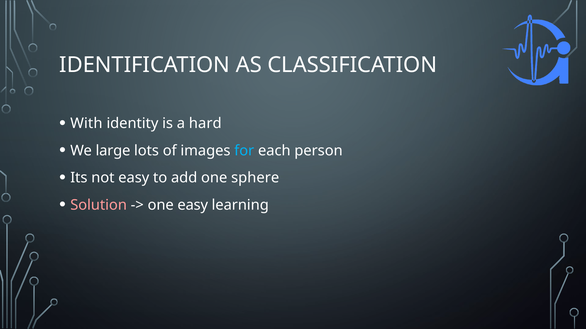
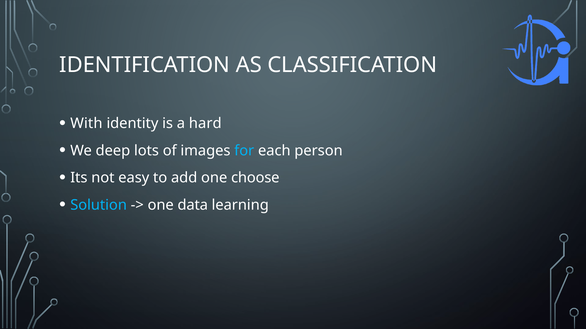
large: large -> deep (113, 151)
sphere: sphere -> choose (255, 178)
Solution colour: pink -> light blue (99, 205)
one easy: easy -> data (193, 205)
